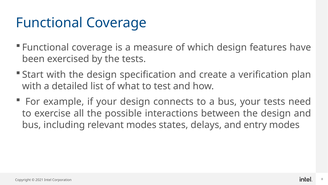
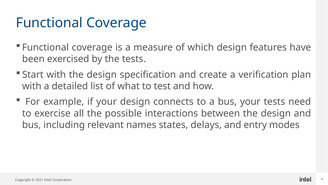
relevant modes: modes -> names (141, 125)
